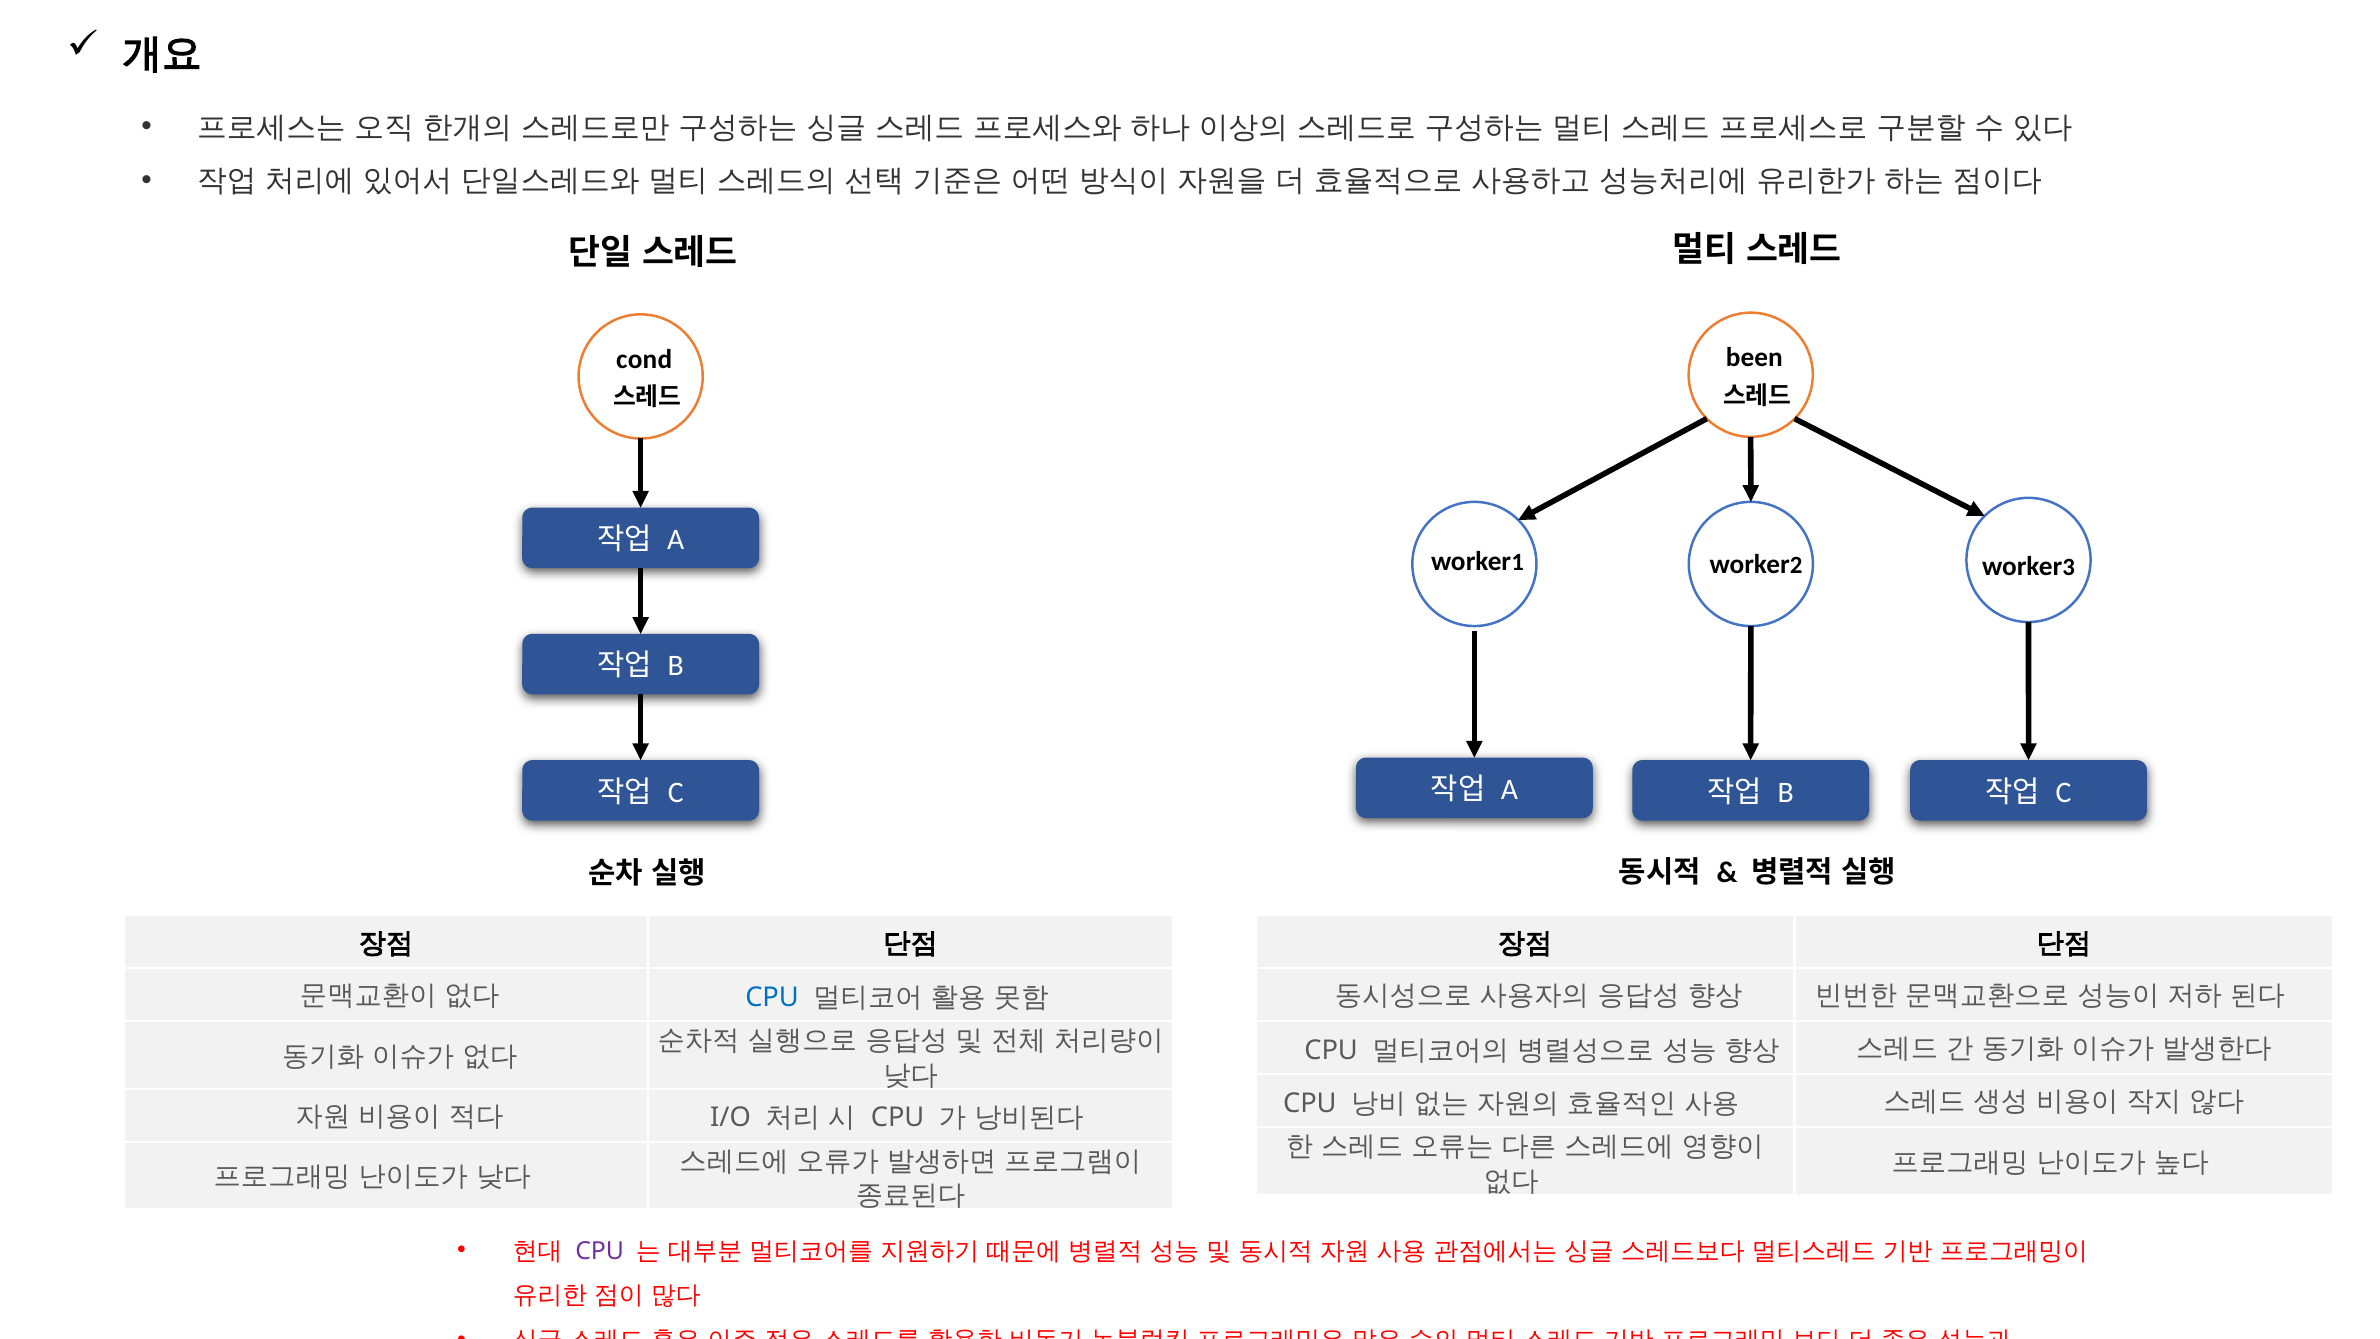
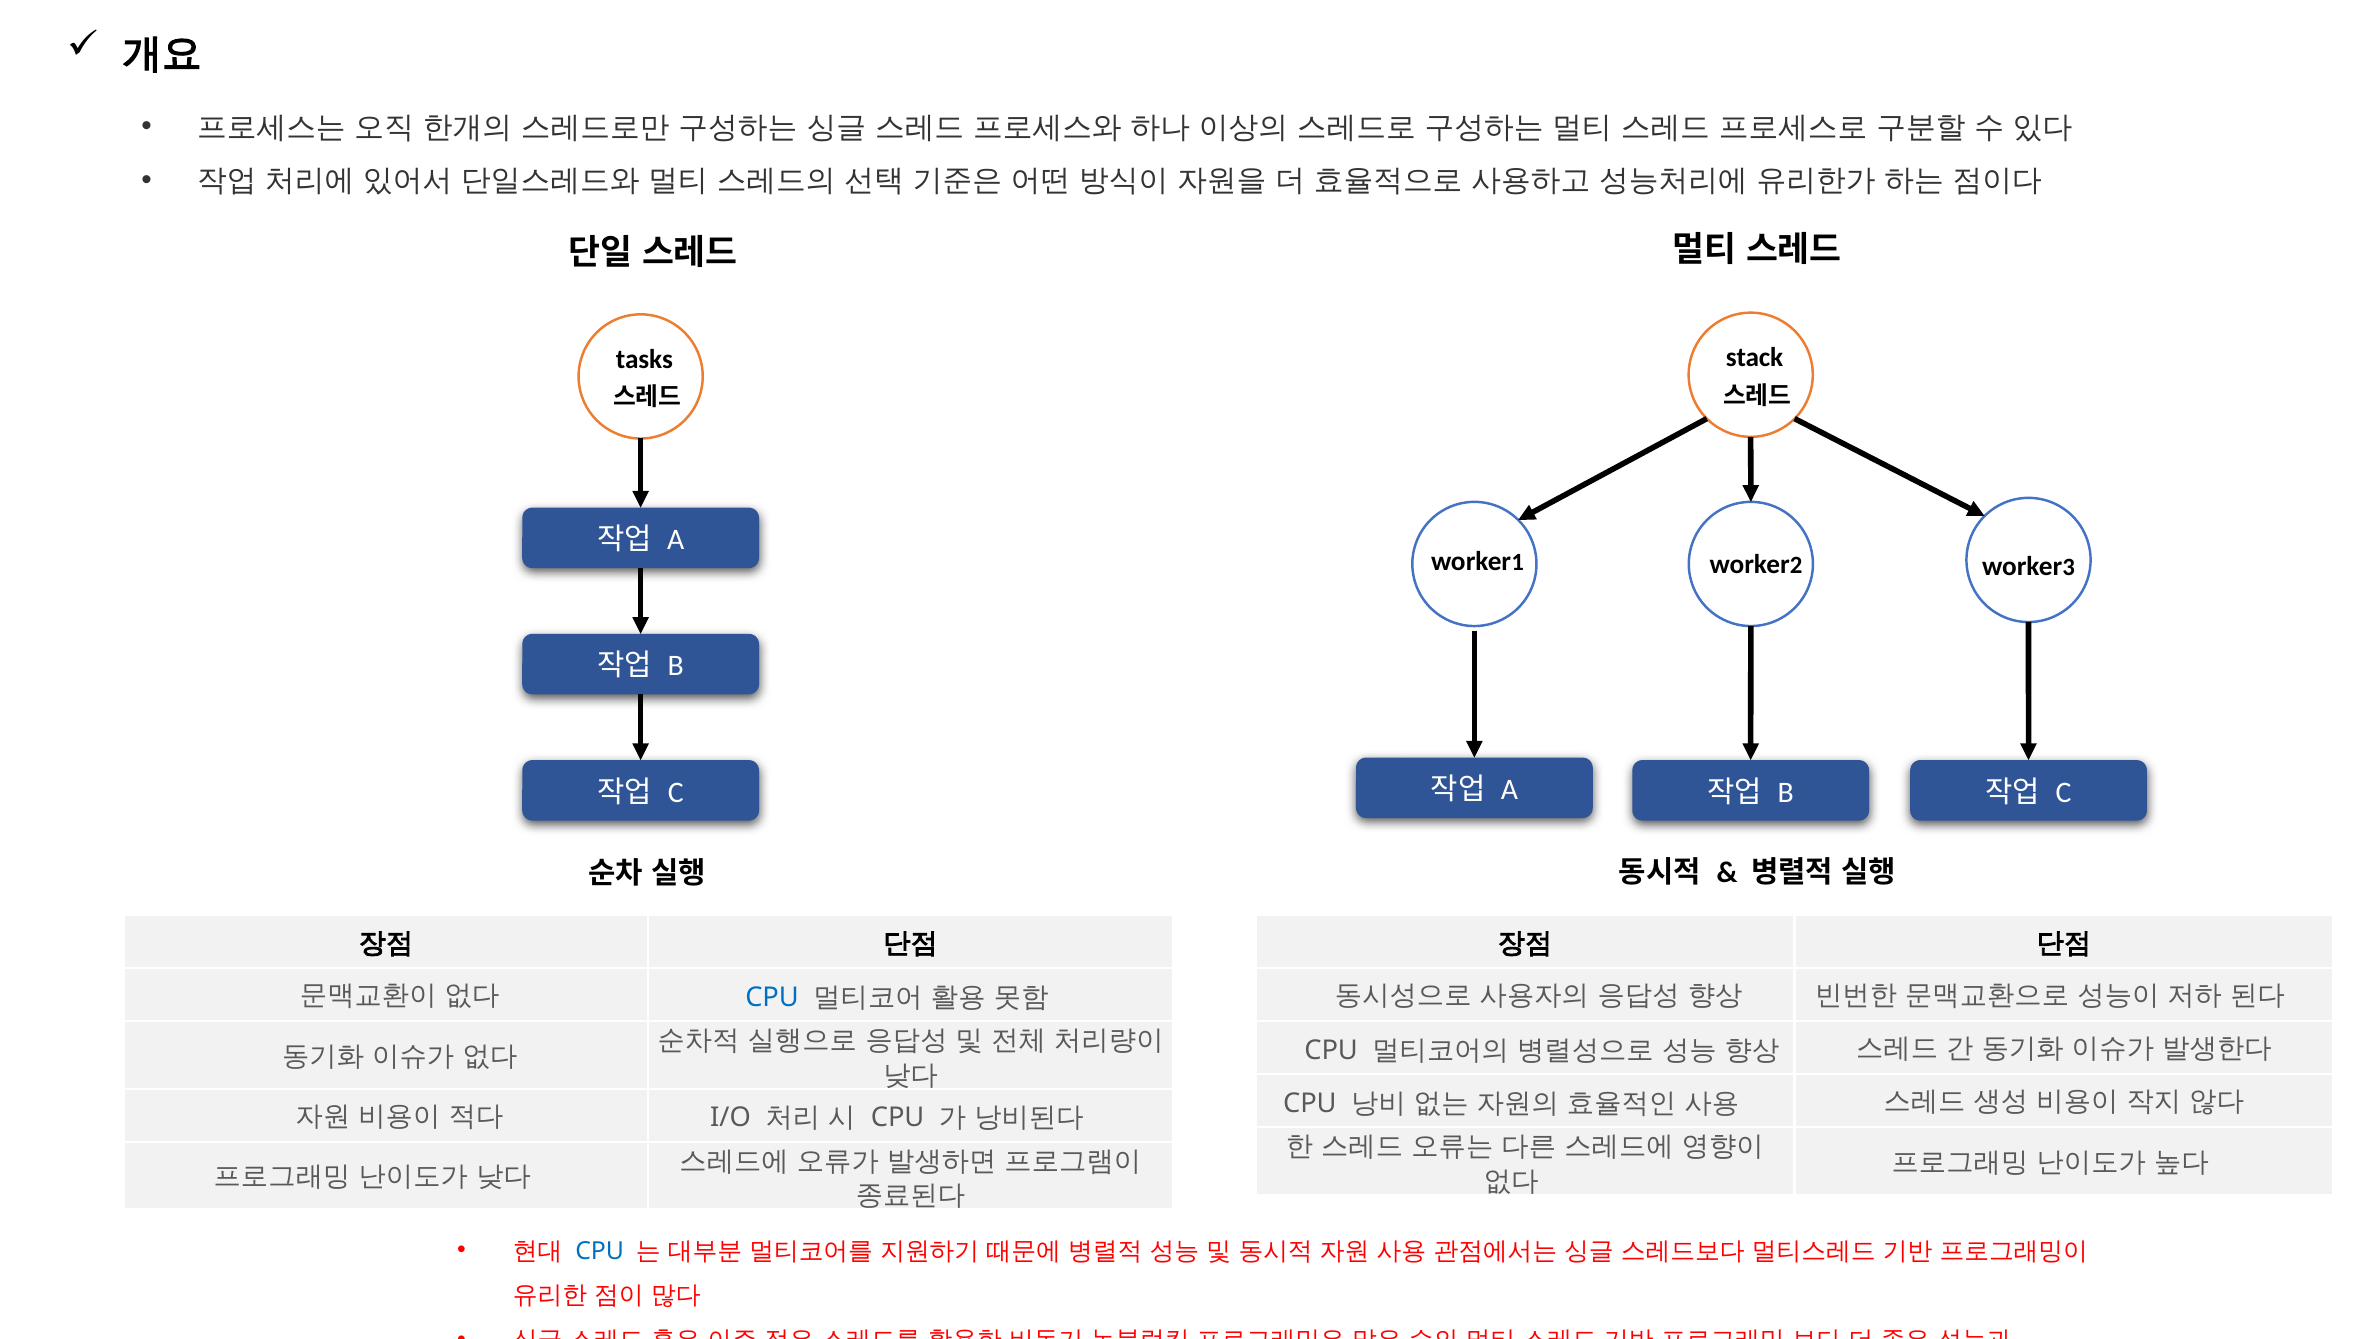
been: been -> stack (1755, 357)
cond: cond -> tasks (644, 359)
CPU colour: purple -> blue (600, 1251)
